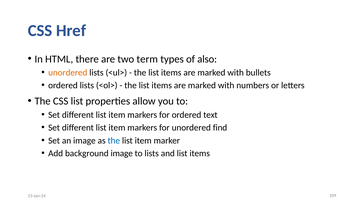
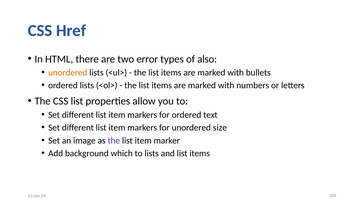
term: term -> error (147, 59)
find: find -> size (220, 128)
the colour: blue -> purple (114, 140)
background image: image -> which (122, 153)
